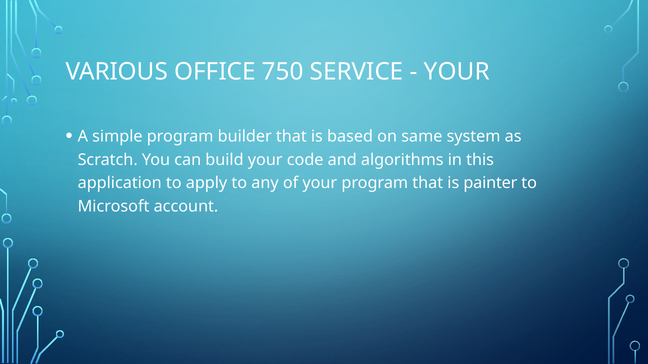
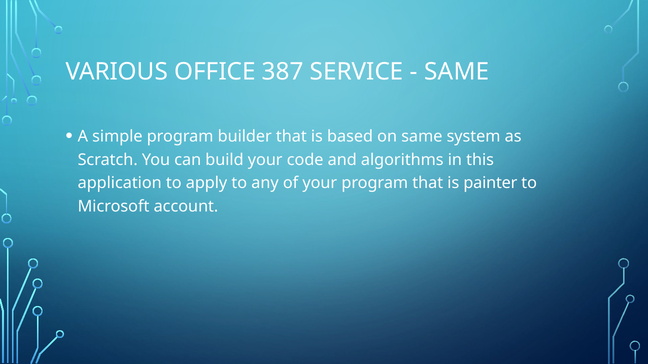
750: 750 -> 387 (283, 72)
YOUR: YOUR -> SAME (457, 72)
